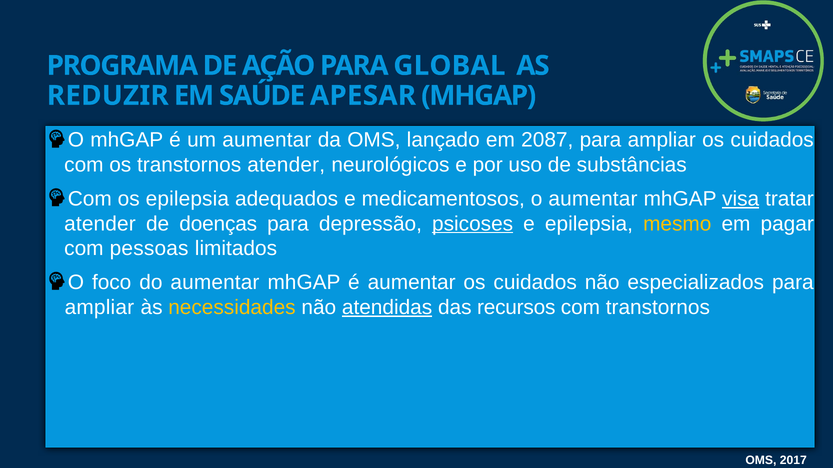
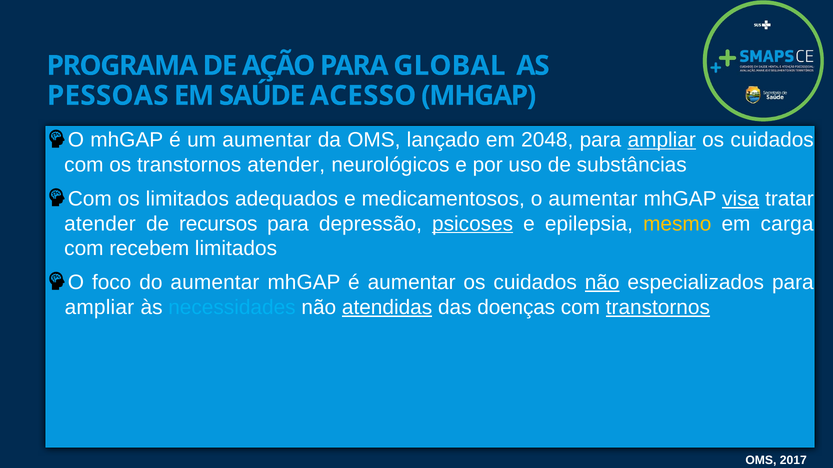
REDUZIR: REDUZIR -> PESSOAS (108, 96)
APESAR: APESAR -> ACESSO (363, 96)
2087: 2087 -> 2048 (547, 140)
ampliar underline: none -> present (662, 140)
os epilepsia: epilepsia -> limitados (187, 199)
doenças: doenças -> recursos (218, 224)
pagar: pagar -> carga (787, 224)
pessoas: pessoas -> recebem (149, 249)
não underline: none -> present (602, 283)
necessidades colour: yellow -> light blue (232, 308)
recursos: recursos -> doenças (516, 308)
transtornos underline: none -> present (658, 308)
